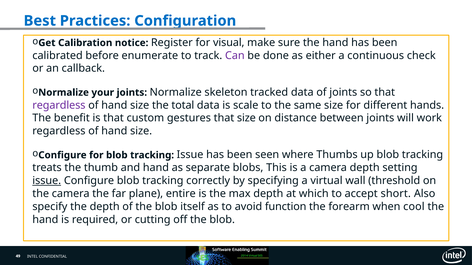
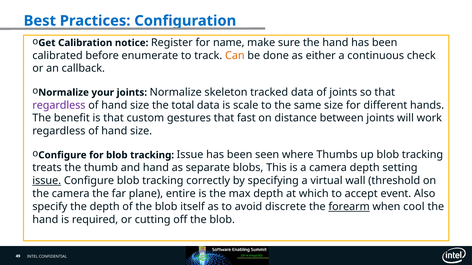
visual: visual -> name (229, 43)
Can colour: purple -> orange (235, 56)
that size: size -> fast (246, 118)
short: short -> event (396, 194)
function: function -> discrete (286, 207)
forearm underline: none -> present (349, 207)
